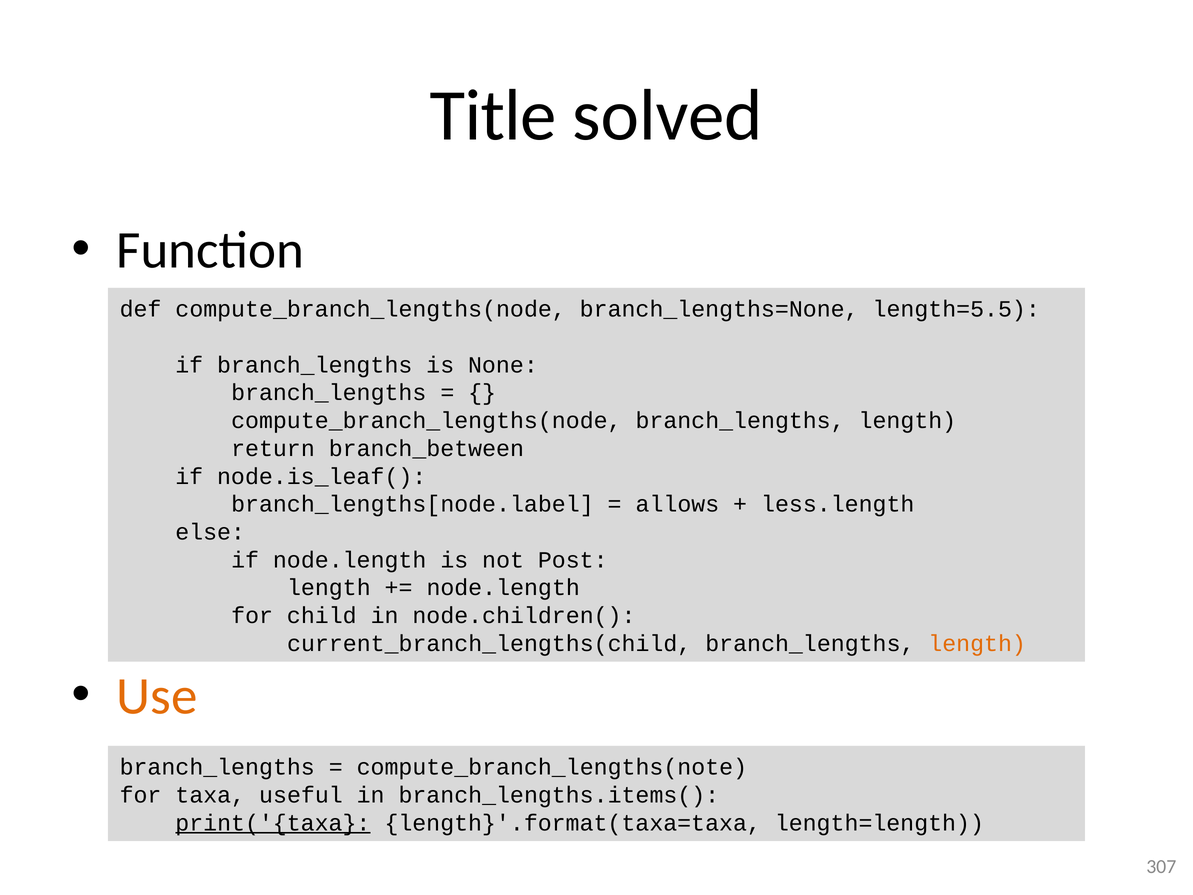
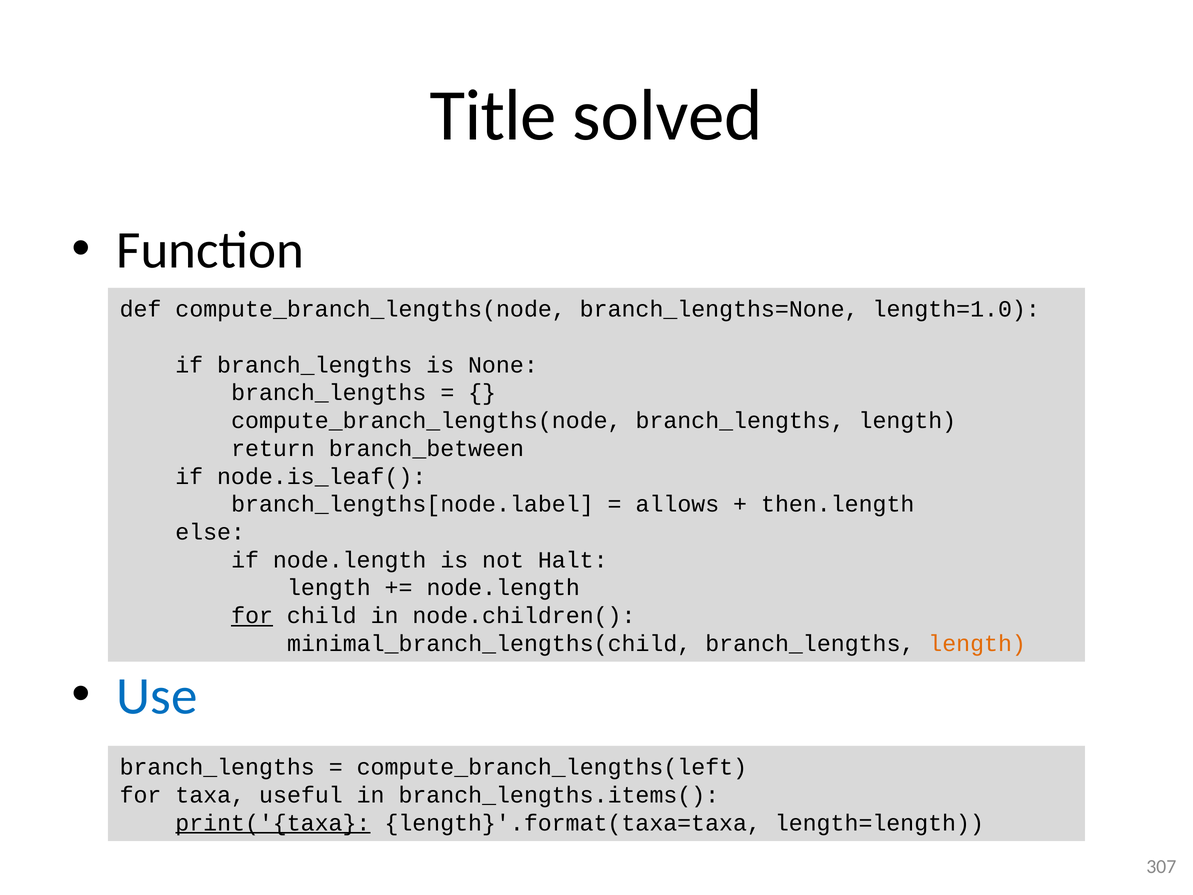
length=5.5: length=5.5 -> length=1.0 (956, 309)
less.length: less.length -> then.length (838, 504)
Post: Post -> Halt (573, 560)
for underline: none -> present (252, 615)
current_branch_lengths(child: current_branch_lengths(child -> minimal_branch_lengths(child (489, 643)
Use colour: orange -> blue (157, 696)
compute_branch_lengths(note: compute_branch_lengths(note -> compute_branch_lengths(left (552, 767)
